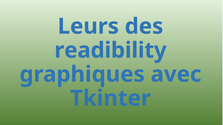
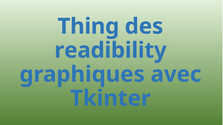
Leurs: Leurs -> Thing (88, 26)
